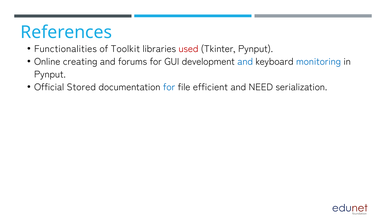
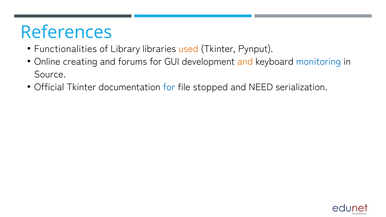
Toolkit: Toolkit -> Library (125, 49)
used colour: red -> orange (188, 49)
and colour: blue -> orange (245, 62)
Pynput: Pynput -> Source (50, 74)
Official Stored: Stored -> Tkinter (81, 87)
efficient: efficient -> stopped (210, 87)
